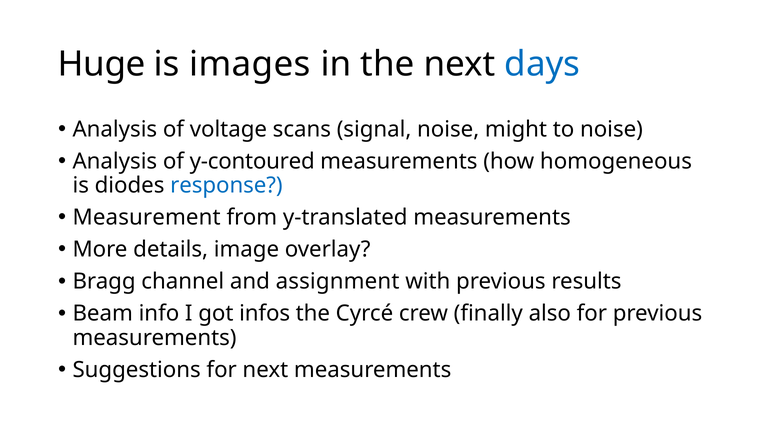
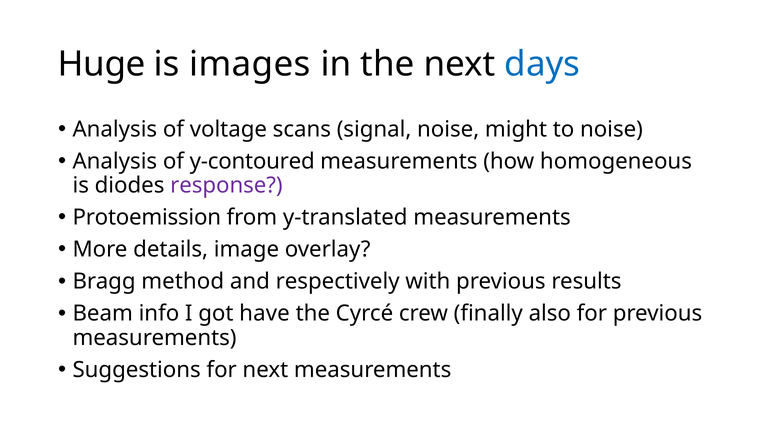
response colour: blue -> purple (226, 185)
Measurement: Measurement -> Protoemission (147, 217)
channel: channel -> method (183, 281)
assignment: assignment -> respectively (338, 281)
infos: infos -> have (265, 313)
